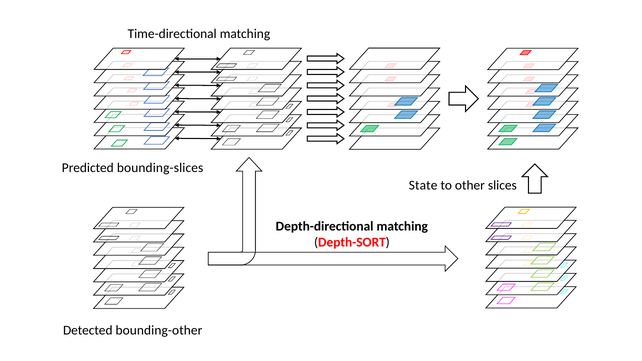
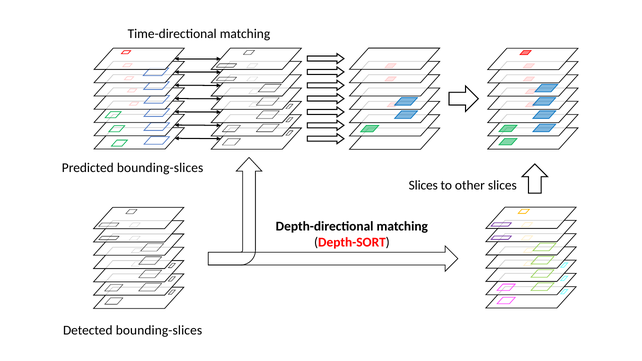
State: State -> Slices (423, 185)
Detected bounding-other: bounding-other -> bounding-slices (159, 330)
